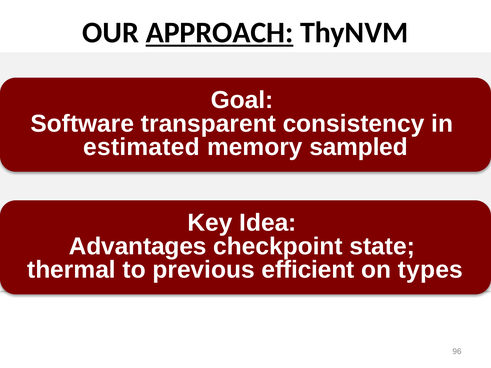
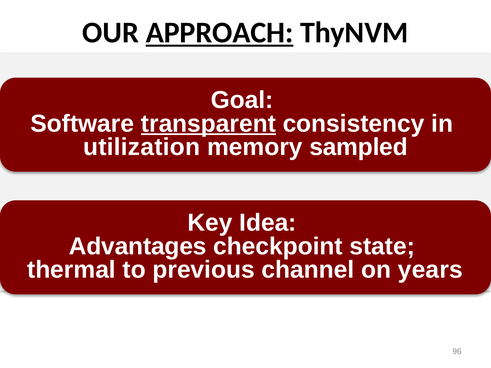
transparent underline: none -> present (208, 124)
estimated: estimated -> utilization (142, 147)
efficient: efficient -> channel (308, 270)
types: types -> years (430, 270)
